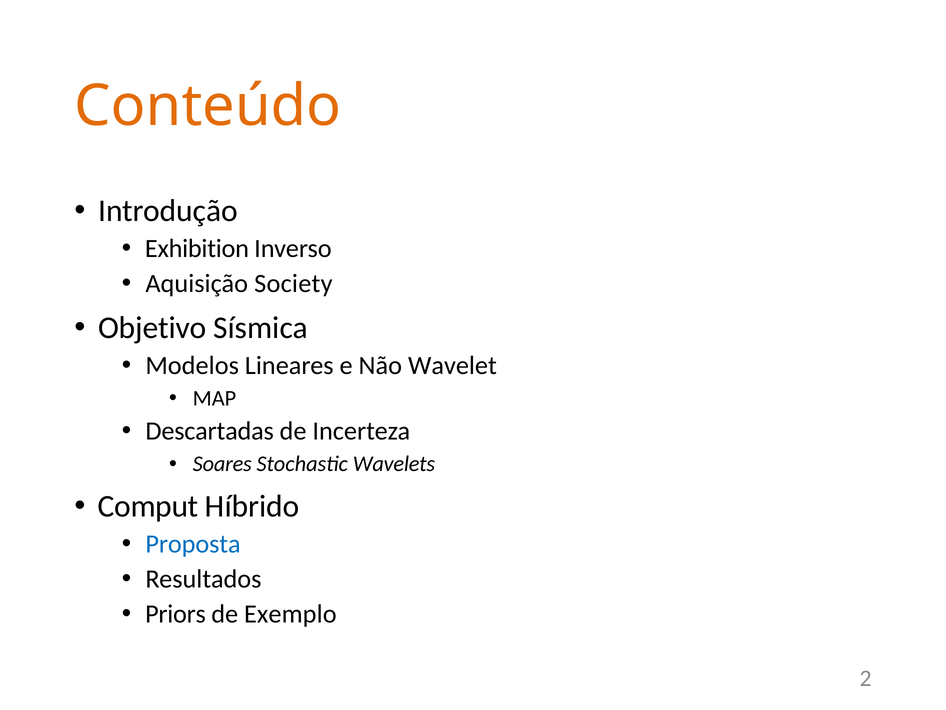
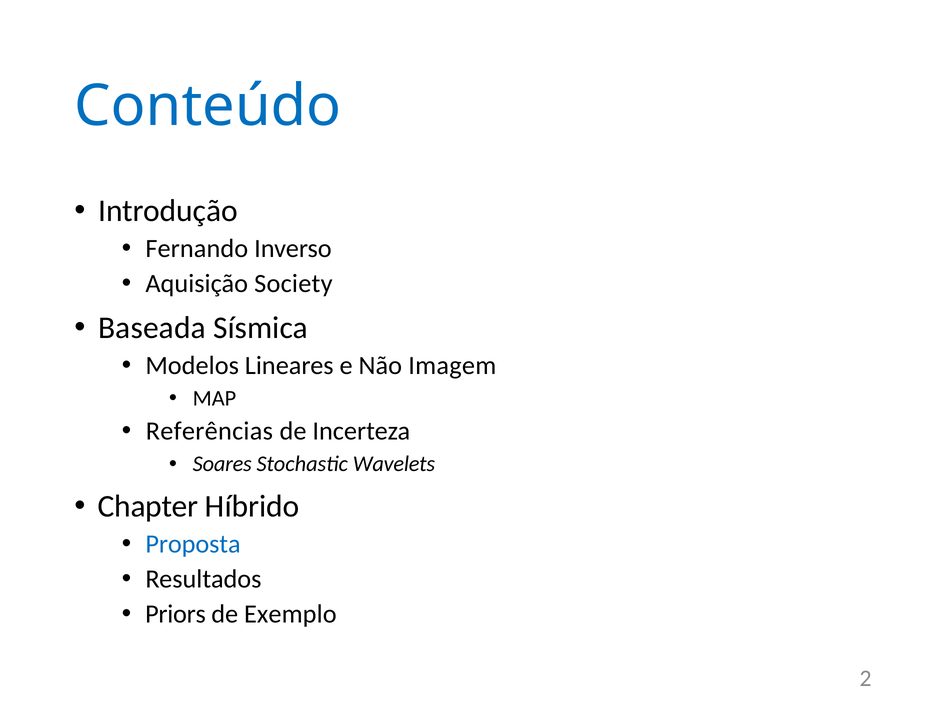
Conteúdo colour: orange -> blue (208, 106)
Exhibition: Exhibition -> Fernando (197, 248)
Objetivo: Objetivo -> Baseada (152, 328)
Wavelet: Wavelet -> Imagem (452, 365)
Descartadas: Descartadas -> Referências (209, 431)
Comput: Comput -> Chapter (148, 506)
